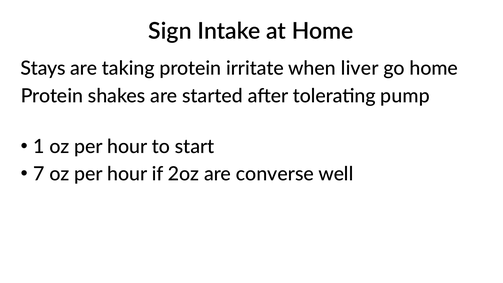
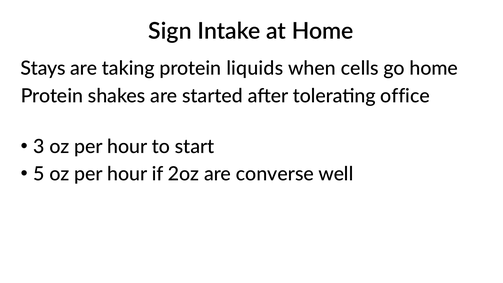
irritate: irritate -> liquids (255, 68)
liver: liver -> cells (360, 68)
pump: pump -> office (405, 96)
1: 1 -> 3 (39, 147)
7: 7 -> 5 (39, 174)
